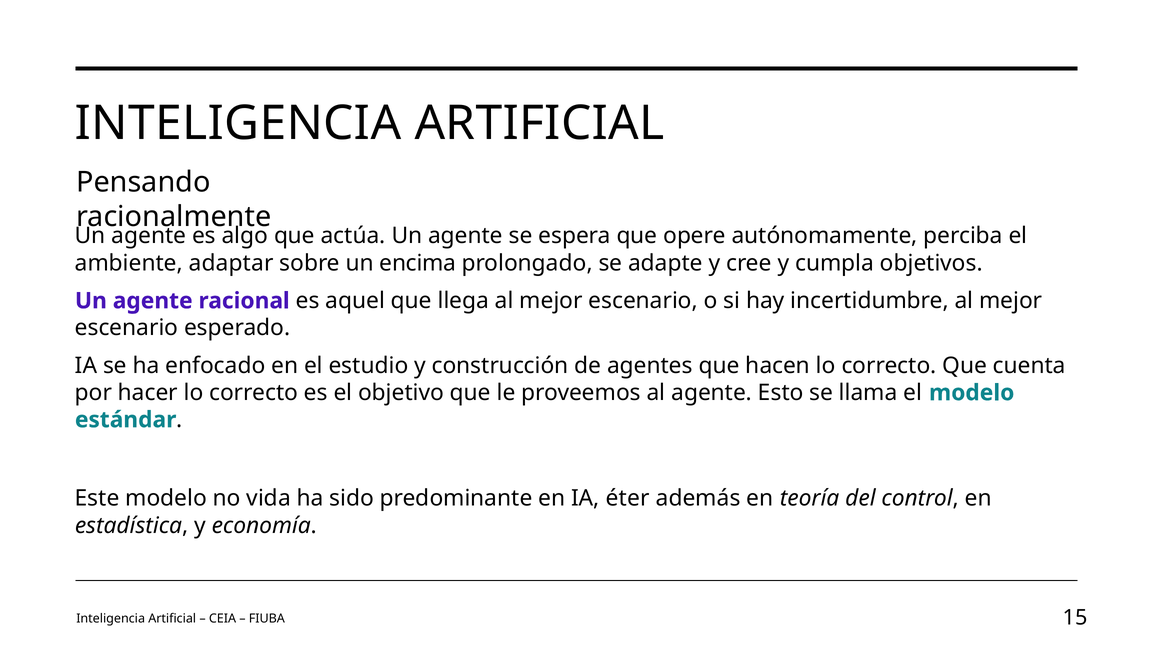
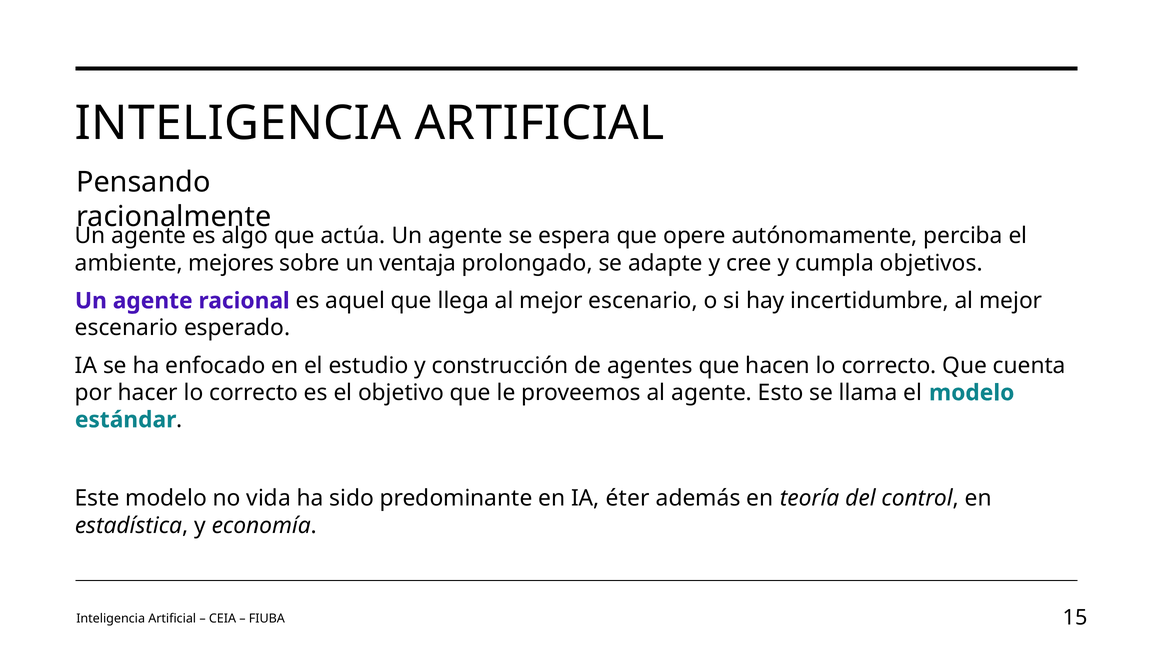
adaptar: adaptar -> mejores (231, 263)
encima: encima -> ventaja (418, 263)
